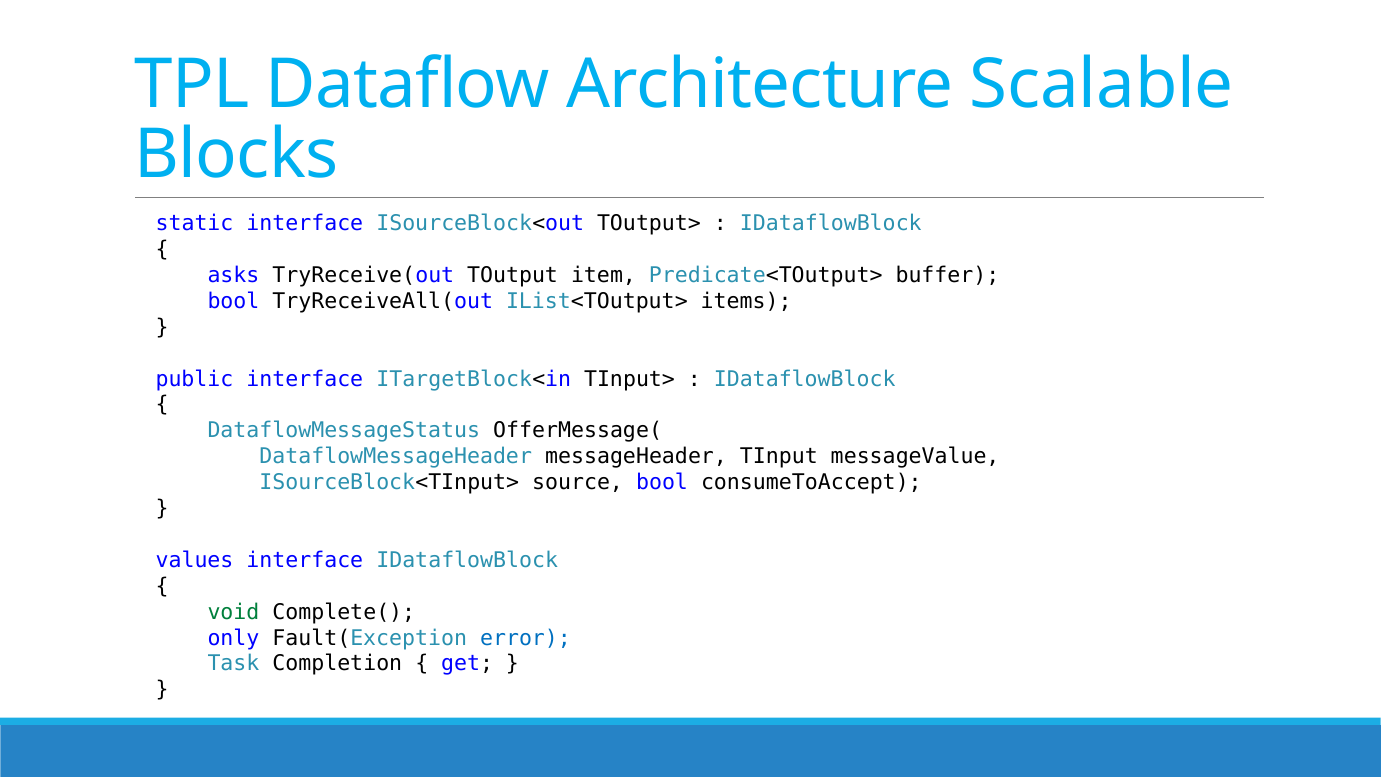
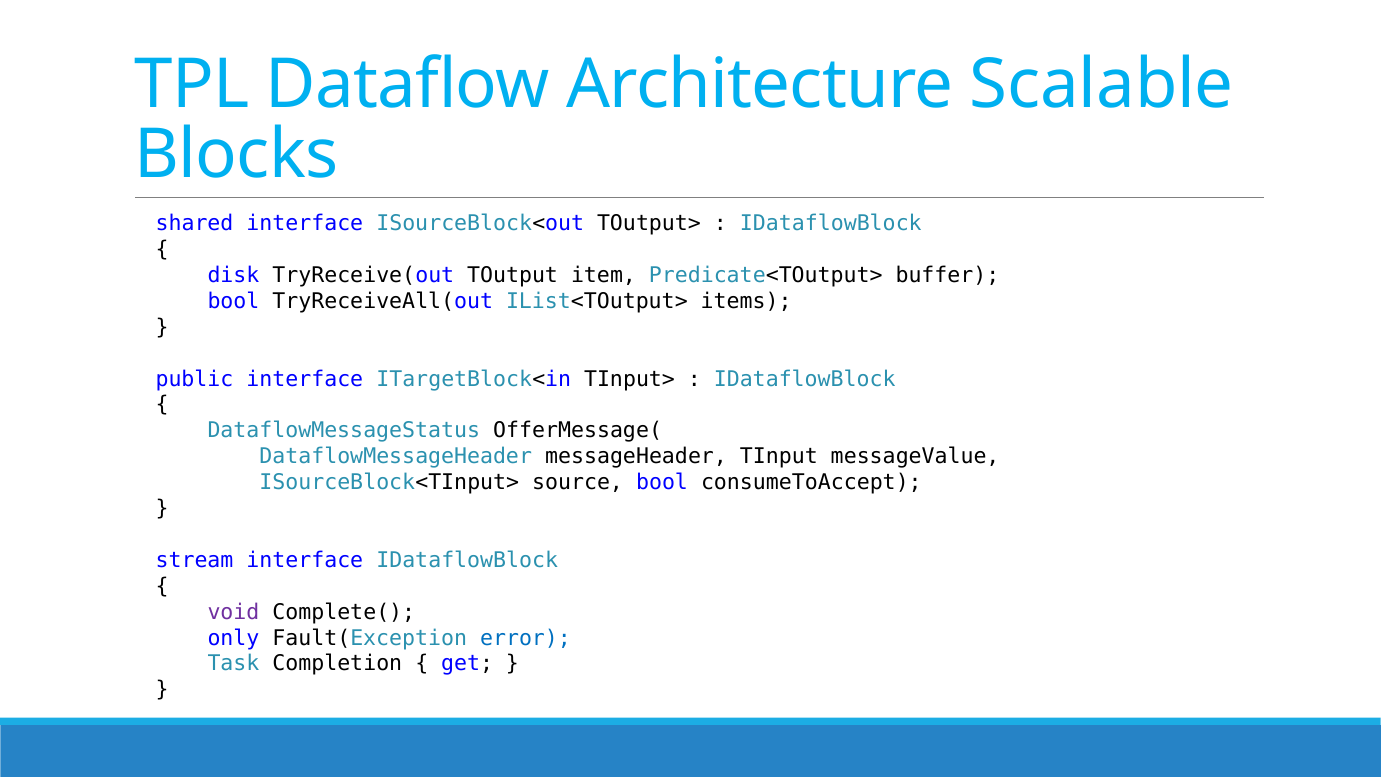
static: static -> shared (195, 223)
asks: asks -> disk (233, 275)
values: values -> stream (195, 560)
void colour: green -> purple (233, 612)
